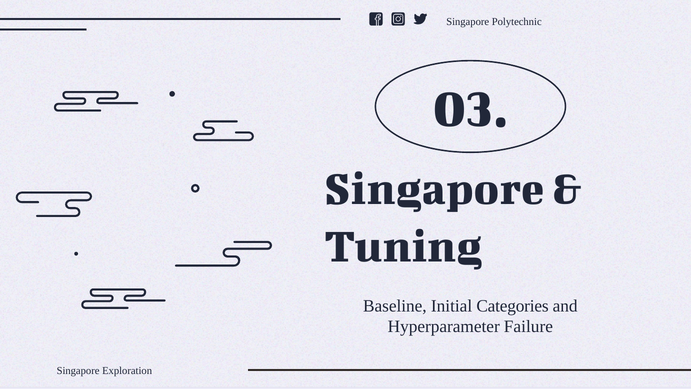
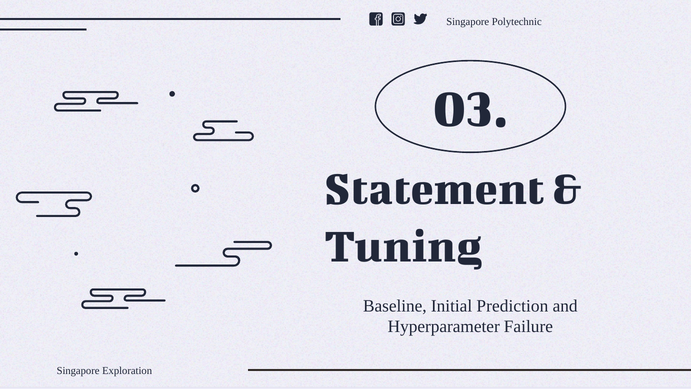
Singapore: Singapore -> Statement (434, 188)
Categories: Categories -> Prediction (512, 306)
